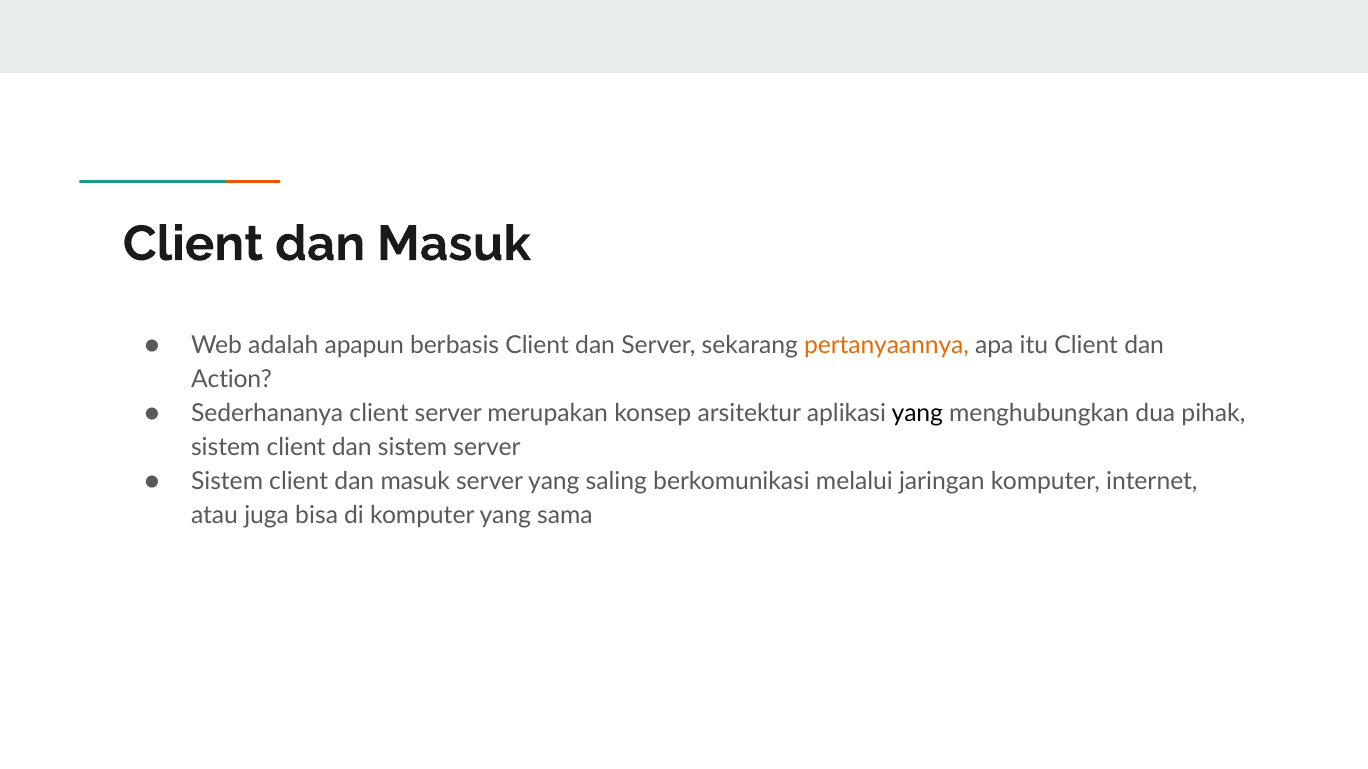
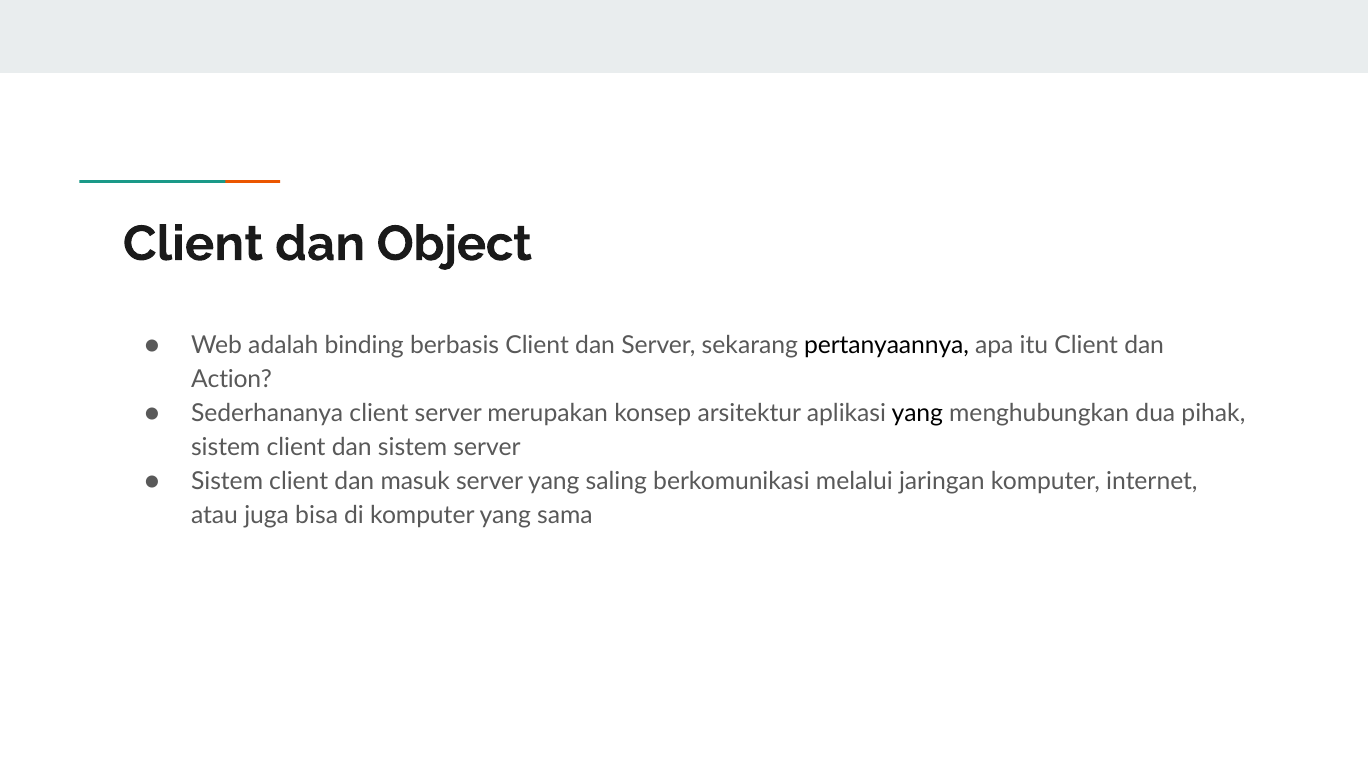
Masuk: Masuk -> Object (454, 244)
apapun: apapun -> binding (364, 346)
pertanyaannya colour: orange -> black (887, 346)
